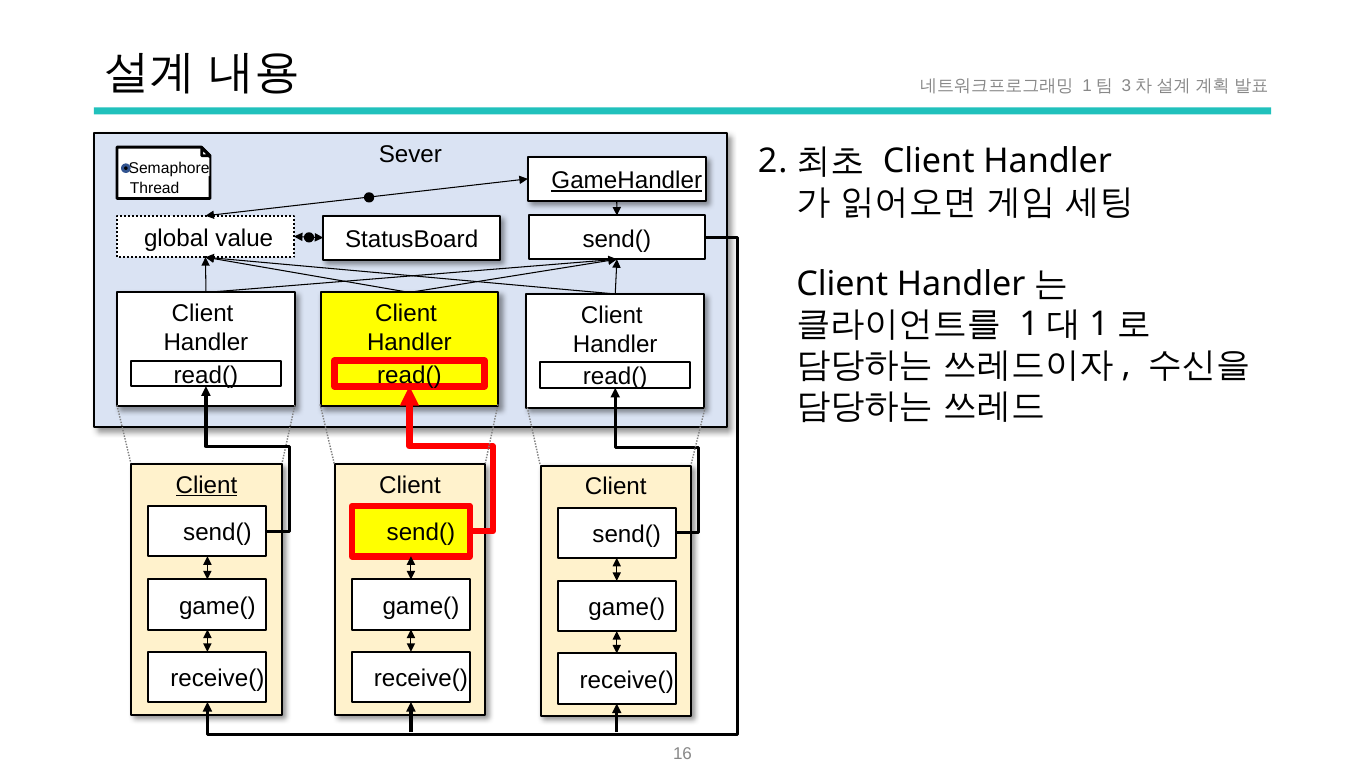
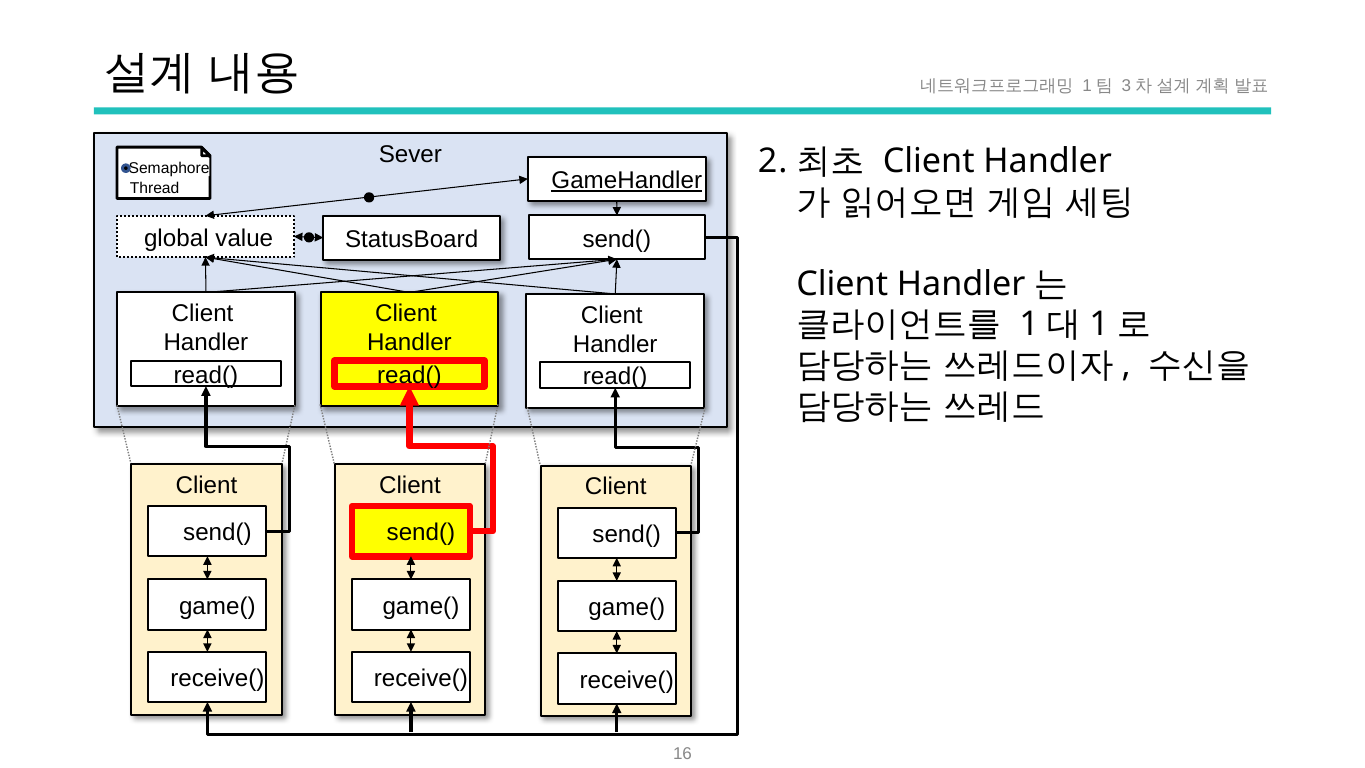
Client underline: present -> none (206, 485)
